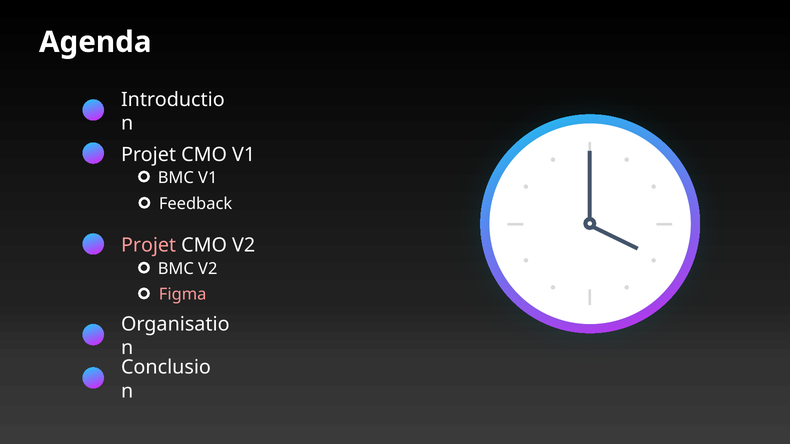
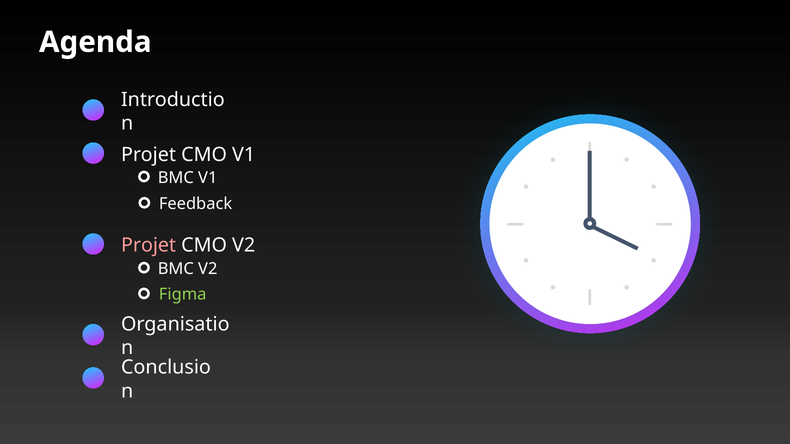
Figma colour: pink -> light green (183, 295)
